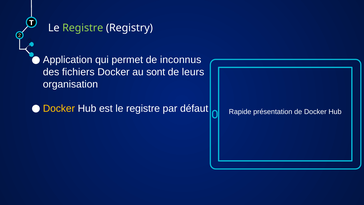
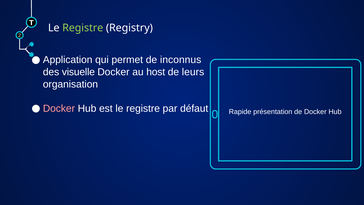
fichiers: fichiers -> visuelle (78, 72)
sont: sont -> host (156, 72)
Docker colour: yellow -> pink (59, 108)
